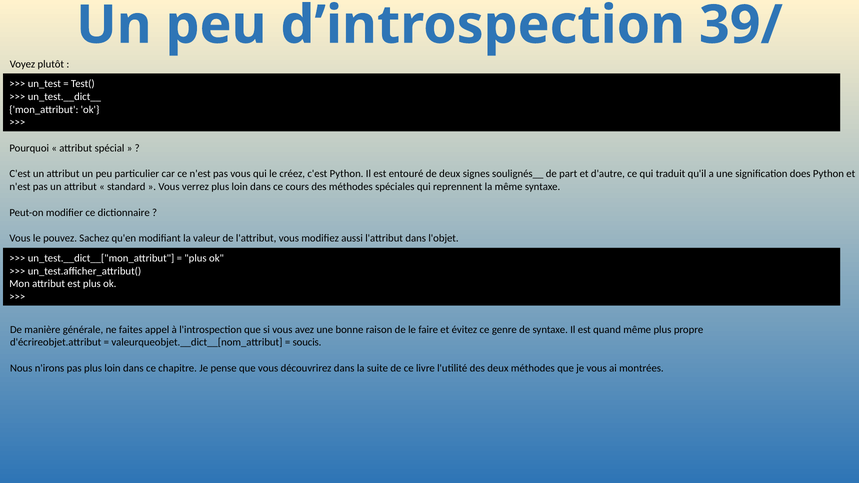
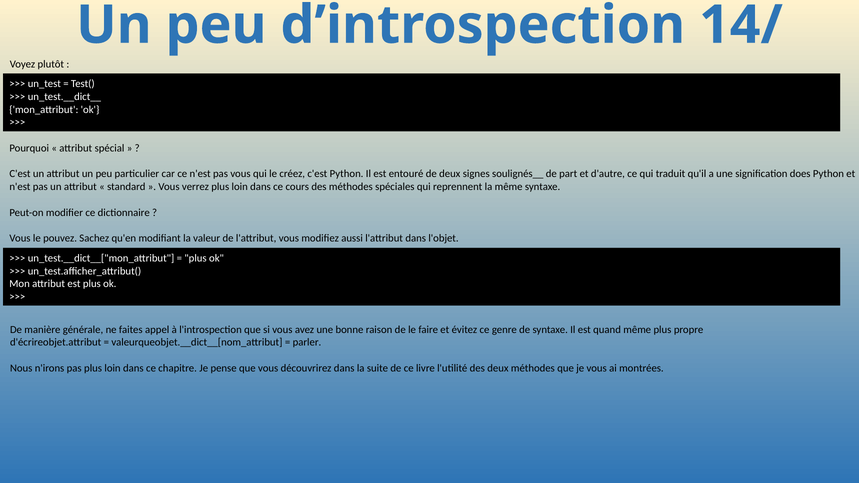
39/: 39/ -> 14/ (741, 25)
soucis: soucis -> parler (307, 343)
